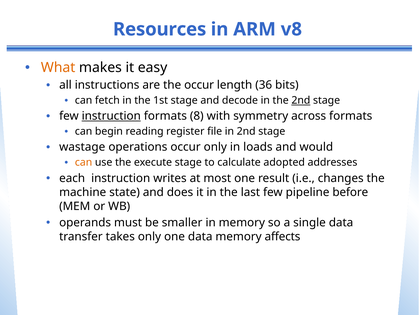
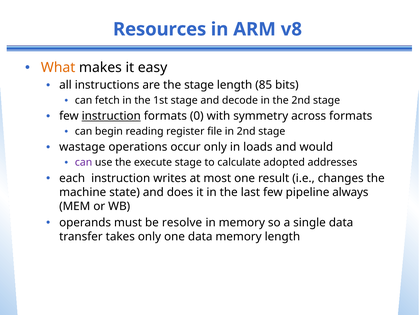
the occur: occur -> stage (199, 85)
36: 36 -> 85 (264, 85)
2nd underline: present -> none (301, 100)
8: 8 -> 0 (197, 116)
can colour: orange -> purple (84, 162)
before: before -> always (350, 192)
smaller: smaller -> resolve (182, 222)
memory affects: affects -> length (282, 236)
